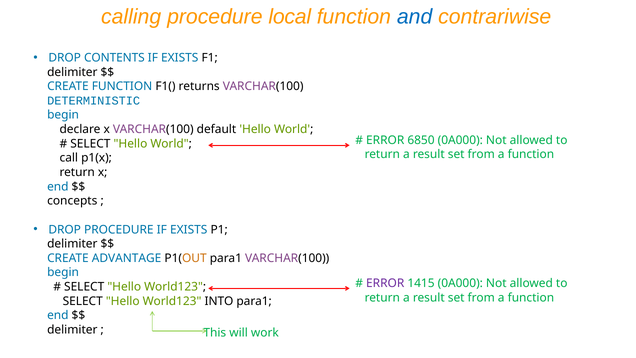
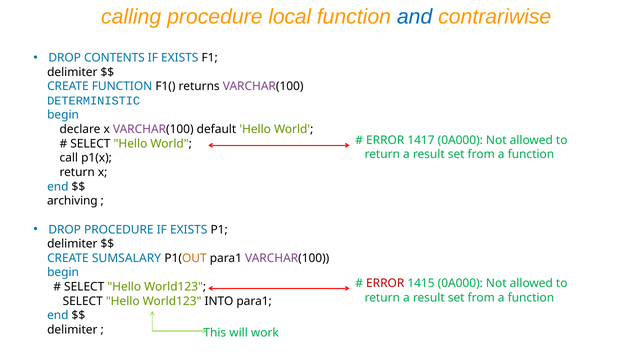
6850: 6850 -> 1417 (421, 140)
concepts: concepts -> archiving (72, 201)
ADVANTAGE: ADVANTAGE -> SUMSALARY (126, 258)
ERROR colour: purple -> red (385, 283)
